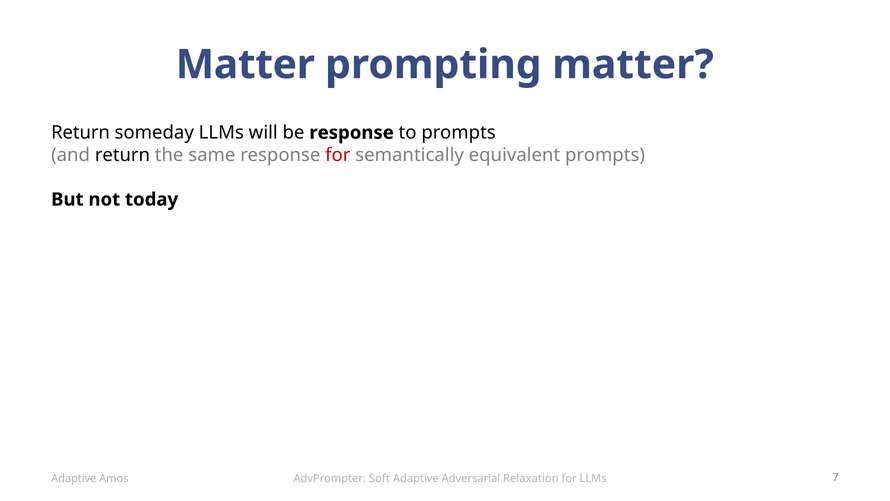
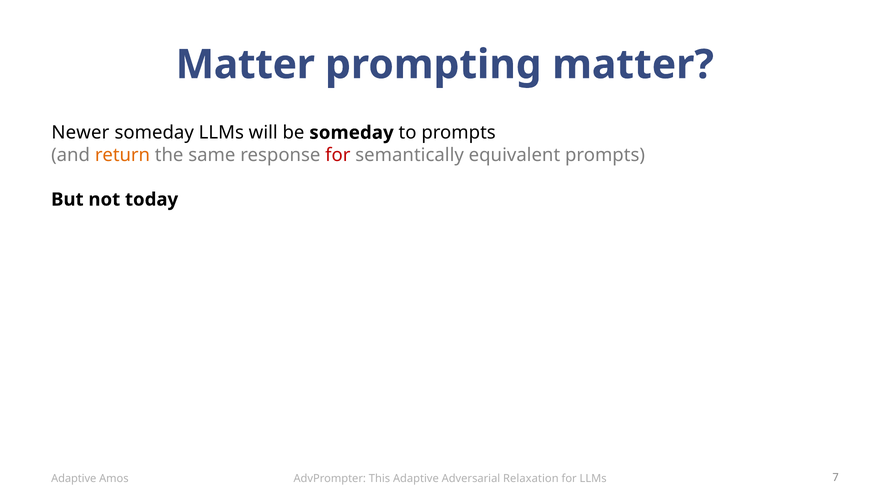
Return: Return -> Newer (80, 133)
be response: response -> someday (352, 133)
return colour: black -> orange (122, 155)
Soft: Soft -> This (379, 478)
